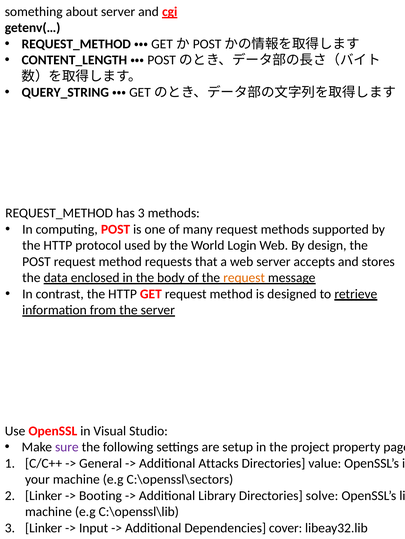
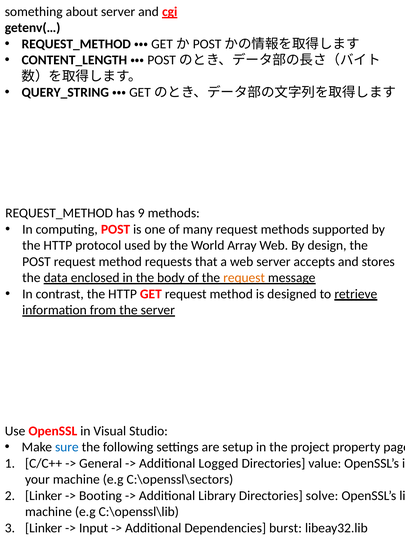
has 3: 3 -> 9 (141, 214)
Login: Login -> Array (242, 246)
sure colour: purple -> blue (67, 448)
Attacks: Attacks -> Logged (218, 464)
cover: cover -> burst (285, 529)
